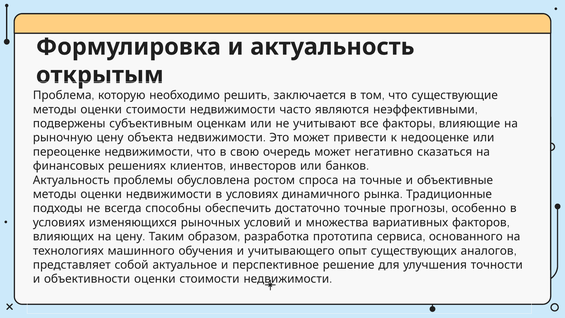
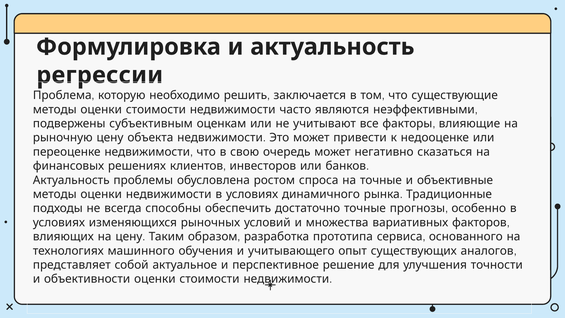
открытым: открытым -> регрессии (100, 75)
